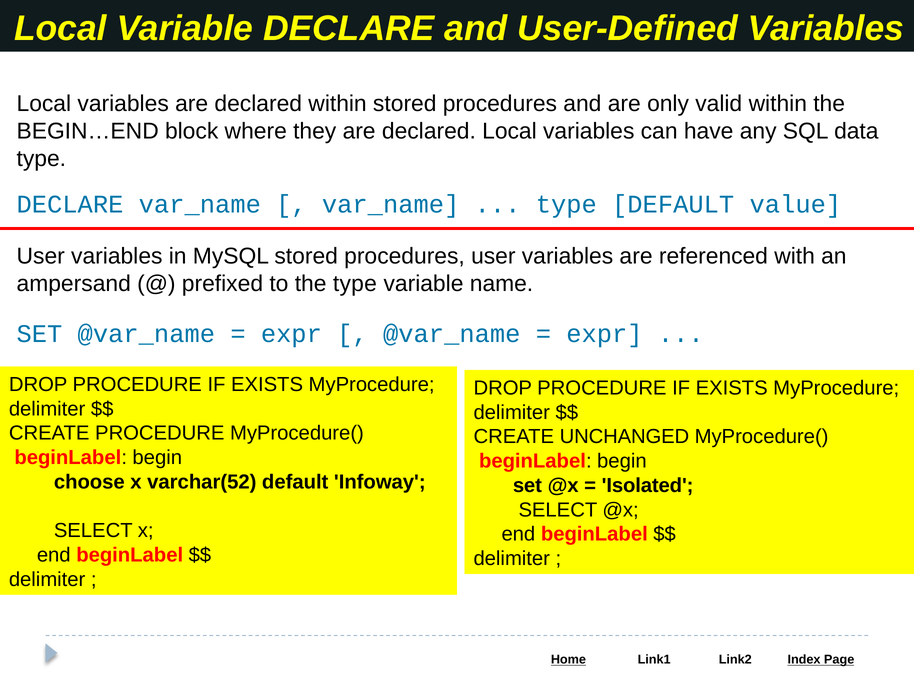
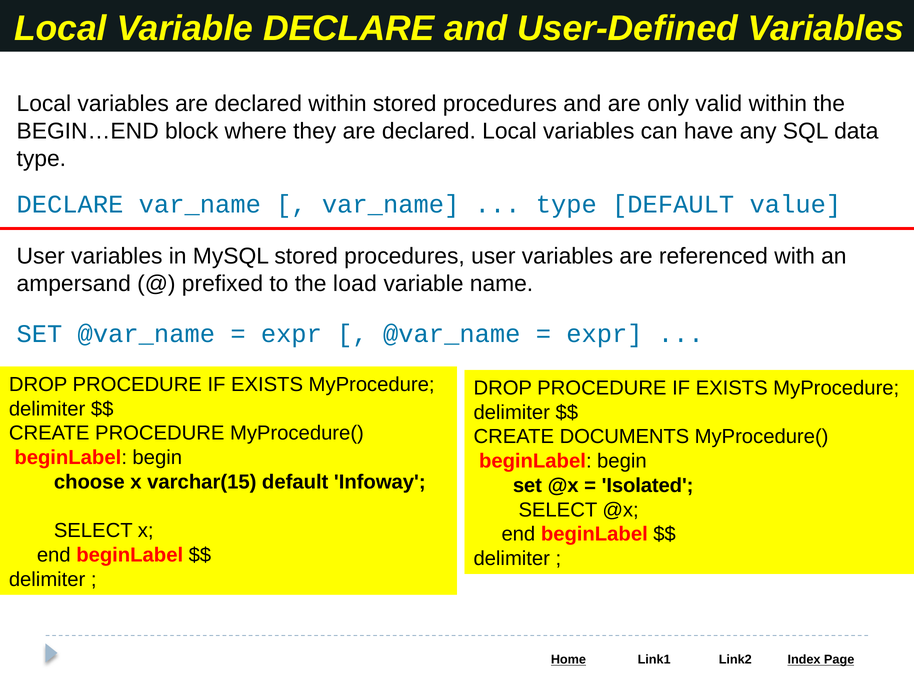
the type: type -> load (355, 283)
UNCHANGED: UNCHANGED -> DOCUMENTS (624, 436)
varchar(52: varchar(52 -> varchar(15 (202, 482)
